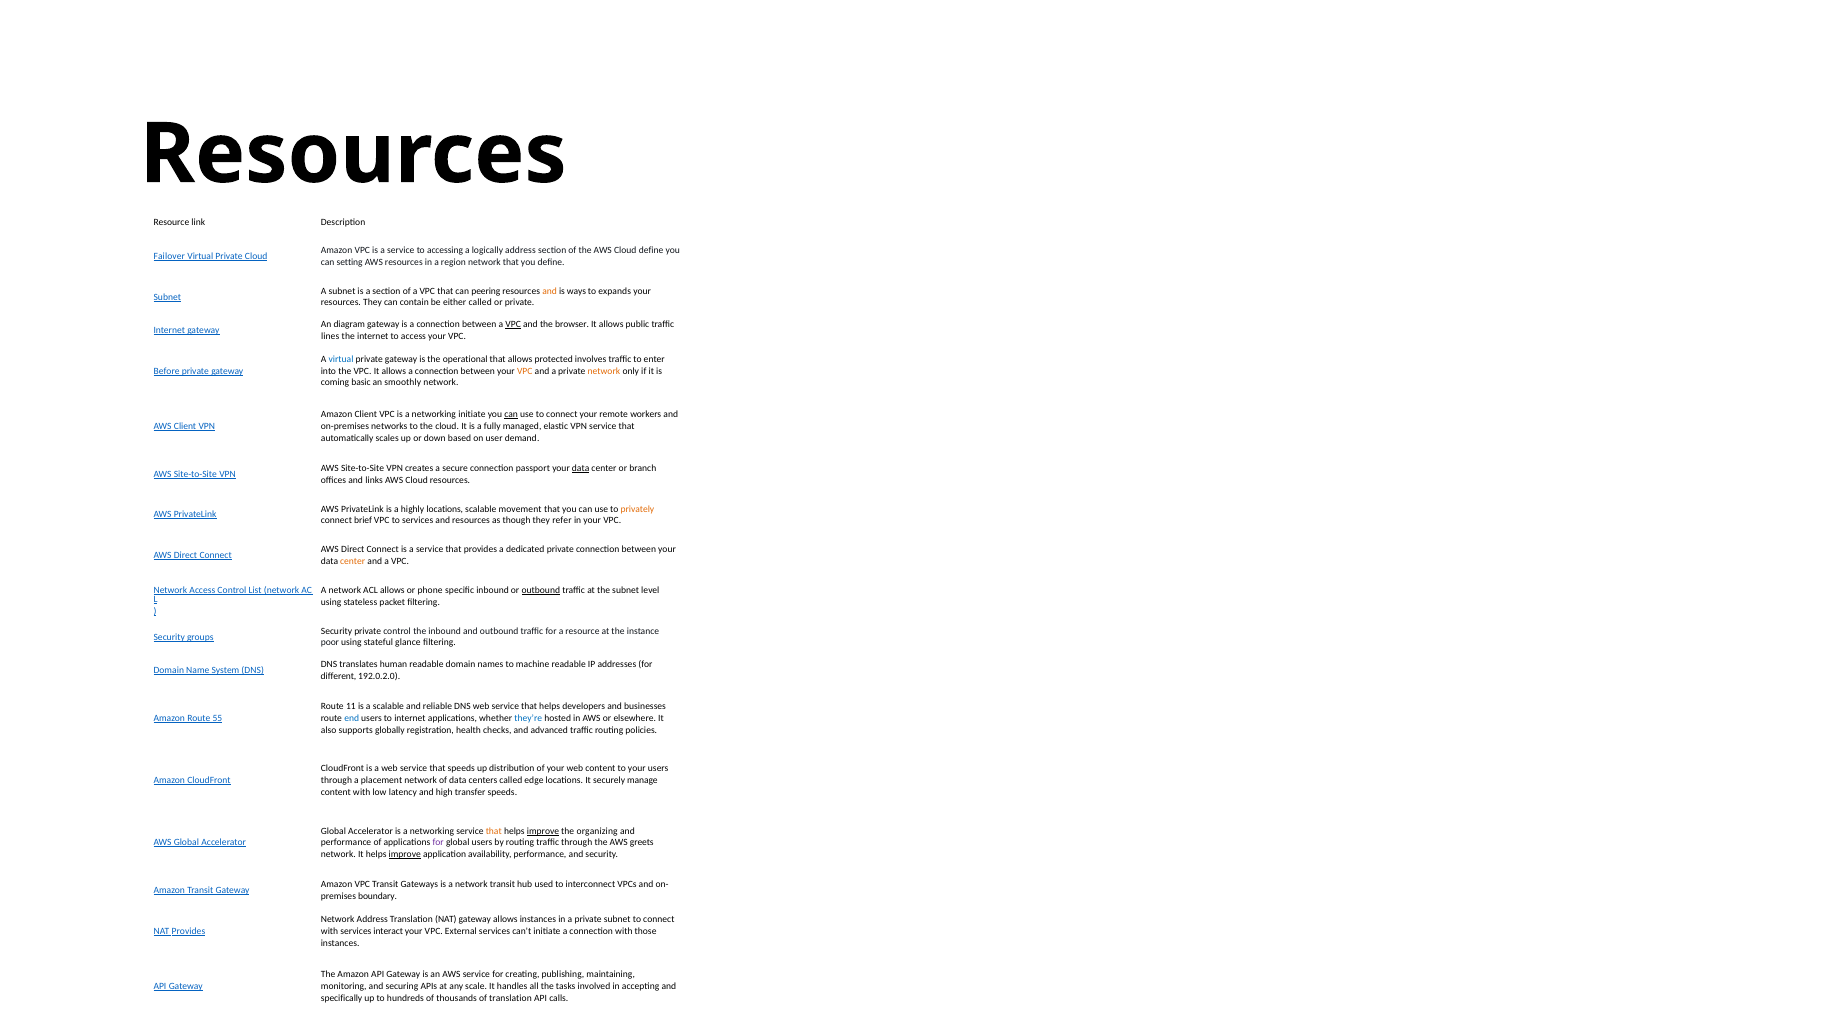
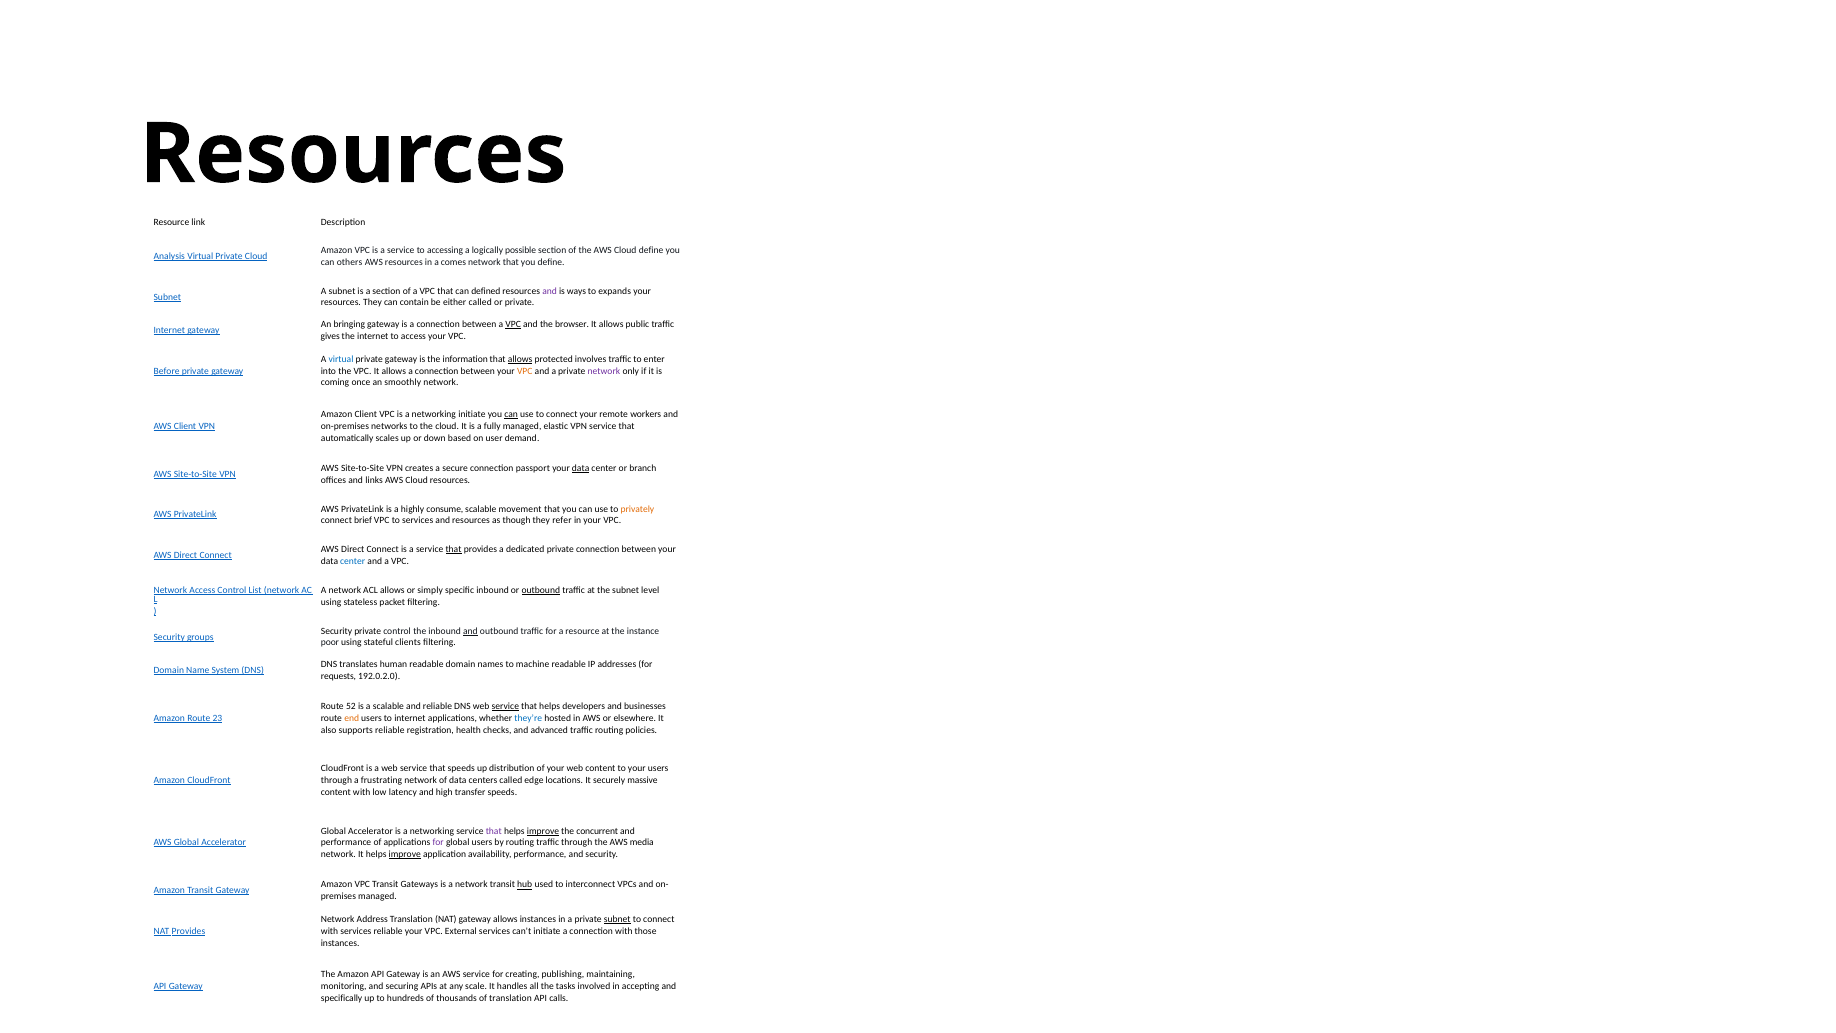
logically address: address -> possible (521, 250)
Failover: Failover -> Analysis (169, 256)
setting: setting -> others (350, 262)
region: region -> comes (454, 262)
peering: peering -> defined (486, 291)
and colour: orange -> purple (550, 291)
diagram: diagram -> bringing (349, 325)
lines: lines -> gives (330, 336)
operational: operational -> information (465, 359)
allows underline: none -> present (520, 359)
network colour: orange -> purple (604, 371)
basic: basic -> once (361, 383)
highly locations: locations -> consume (445, 509)
that underline: none -> present (454, 549)
center colour: orange -> blue (353, 561)
phone: phone -> simply (430, 590)
and underline: none -> present (470, 631)
glance: glance -> clients (408, 643)
different: different -> requests (339, 676)
11: 11 -> 52 (351, 706)
service underline: none -> present (505, 706)
55: 55 -> 23 (217, 718)
end colour: blue -> orange (352, 718)
supports globally: globally -> reliable (390, 730)
placement: placement -> frustrating (382, 780)
manage: manage -> massive (642, 780)
that colour: orange -> purple (494, 831)
organizing: organizing -> concurrent (597, 831)
greets: greets -> media (642, 843)
hub underline: none -> present (525, 885)
boundary: boundary -> managed (377, 896)
subnet underline: none -> present (617, 919)
services interact: interact -> reliable (388, 931)
